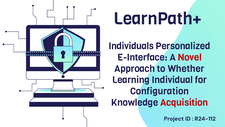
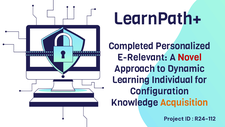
Individuals: Individuals -> Completed (131, 46)
E-Interface: E-Interface -> E-Relevant (142, 57)
Whether: Whether -> Dynamic (186, 69)
Acquisition colour: red -> orange (184, 102)
